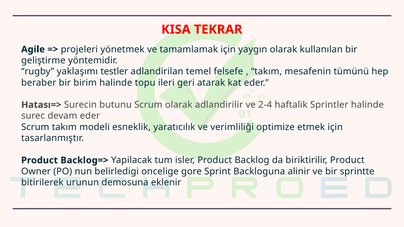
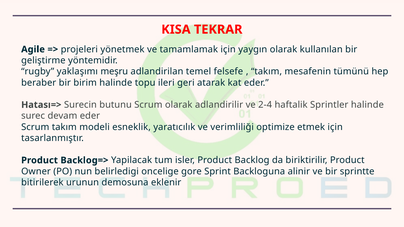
testler: testler -> meşru (114, 72)
